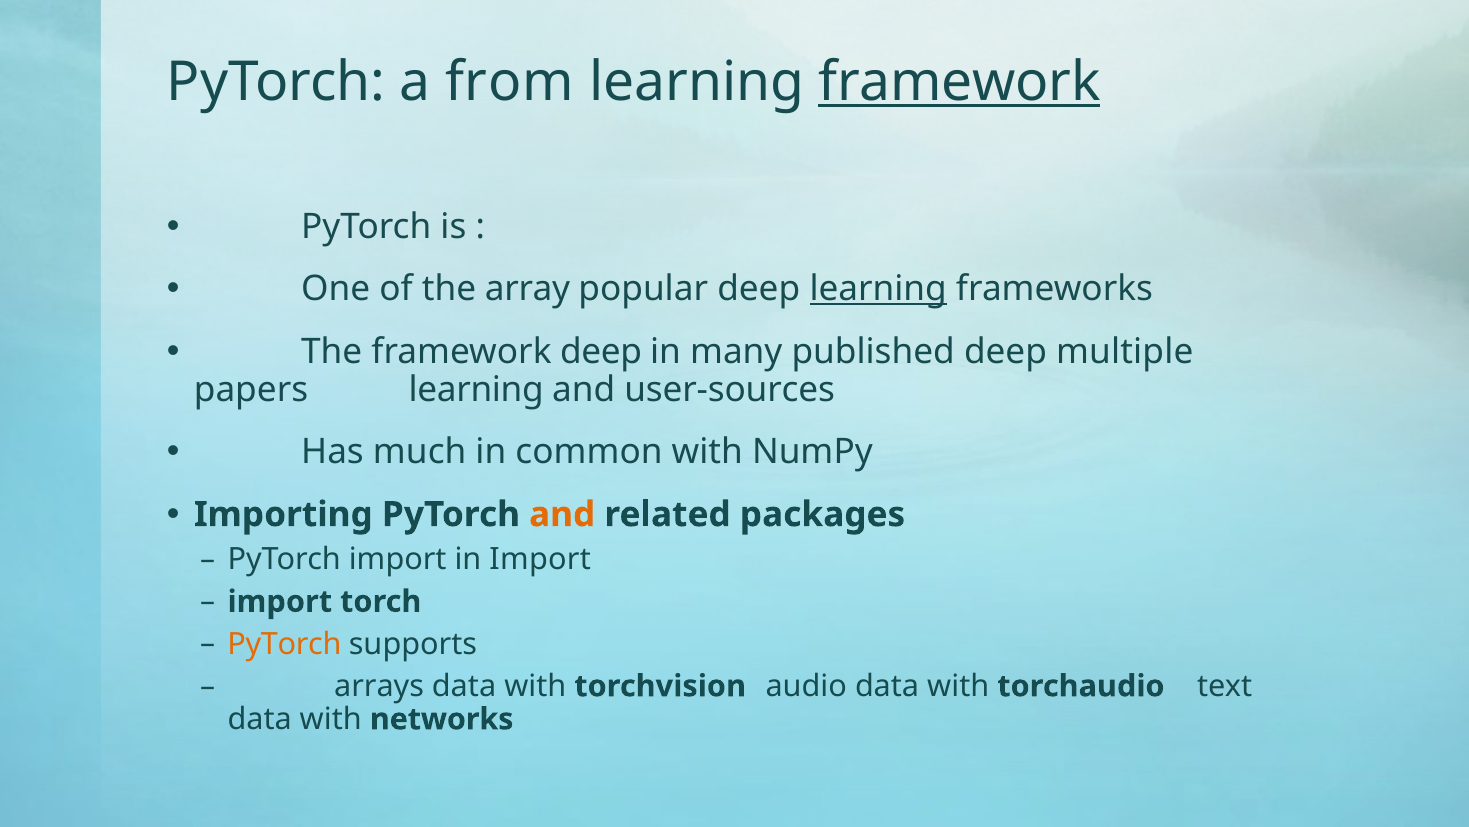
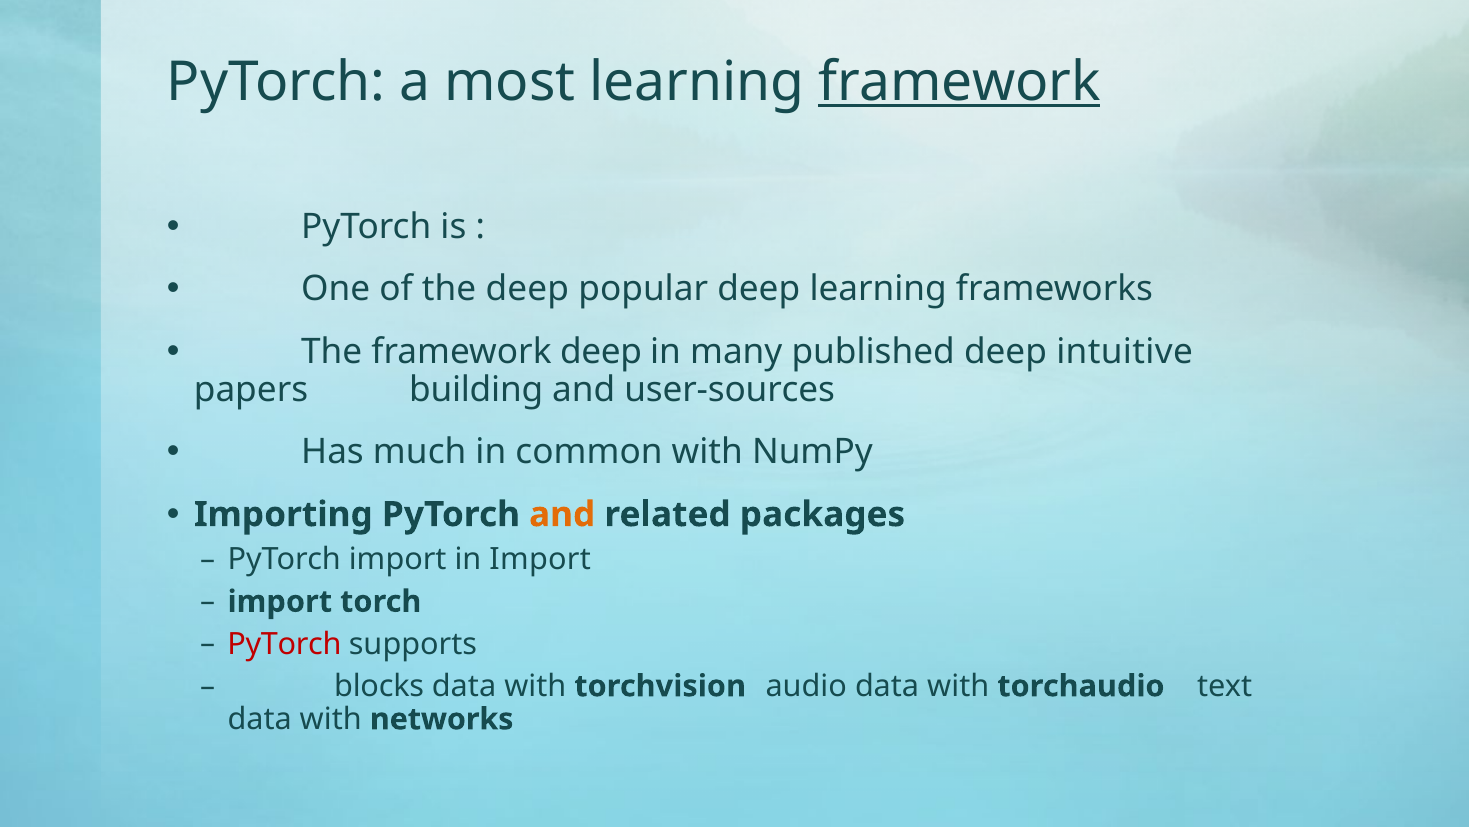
from: from -> most (510, 82)
the array: array -> deep (527, 289)
learning underline: present -> none (878, 289)
multiple: multiple -> intuitive (1125, 351)
papers learning: learning -> building (476, 389)
PyTorch colour: orange -> red (284, 644)
arrays: arrays -> blocks (379, 686)
